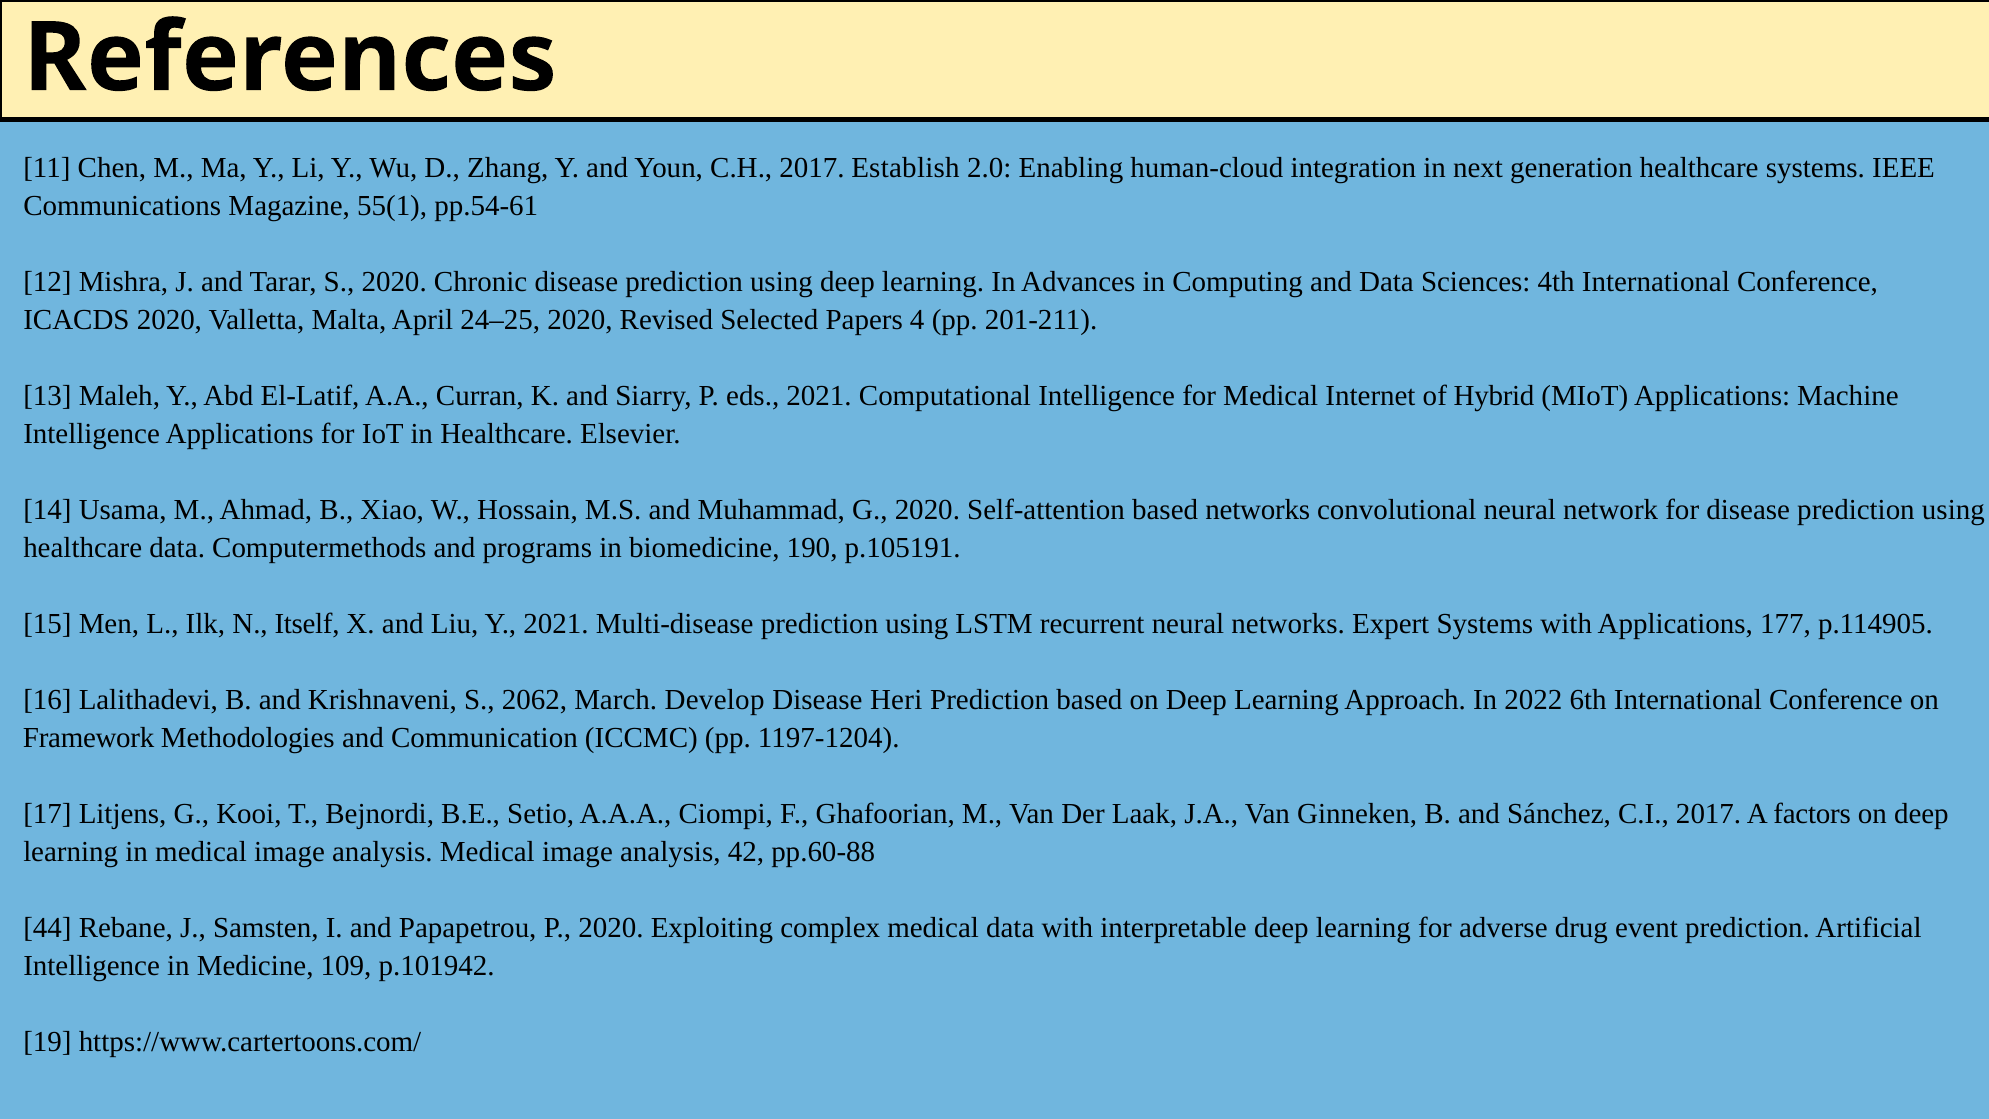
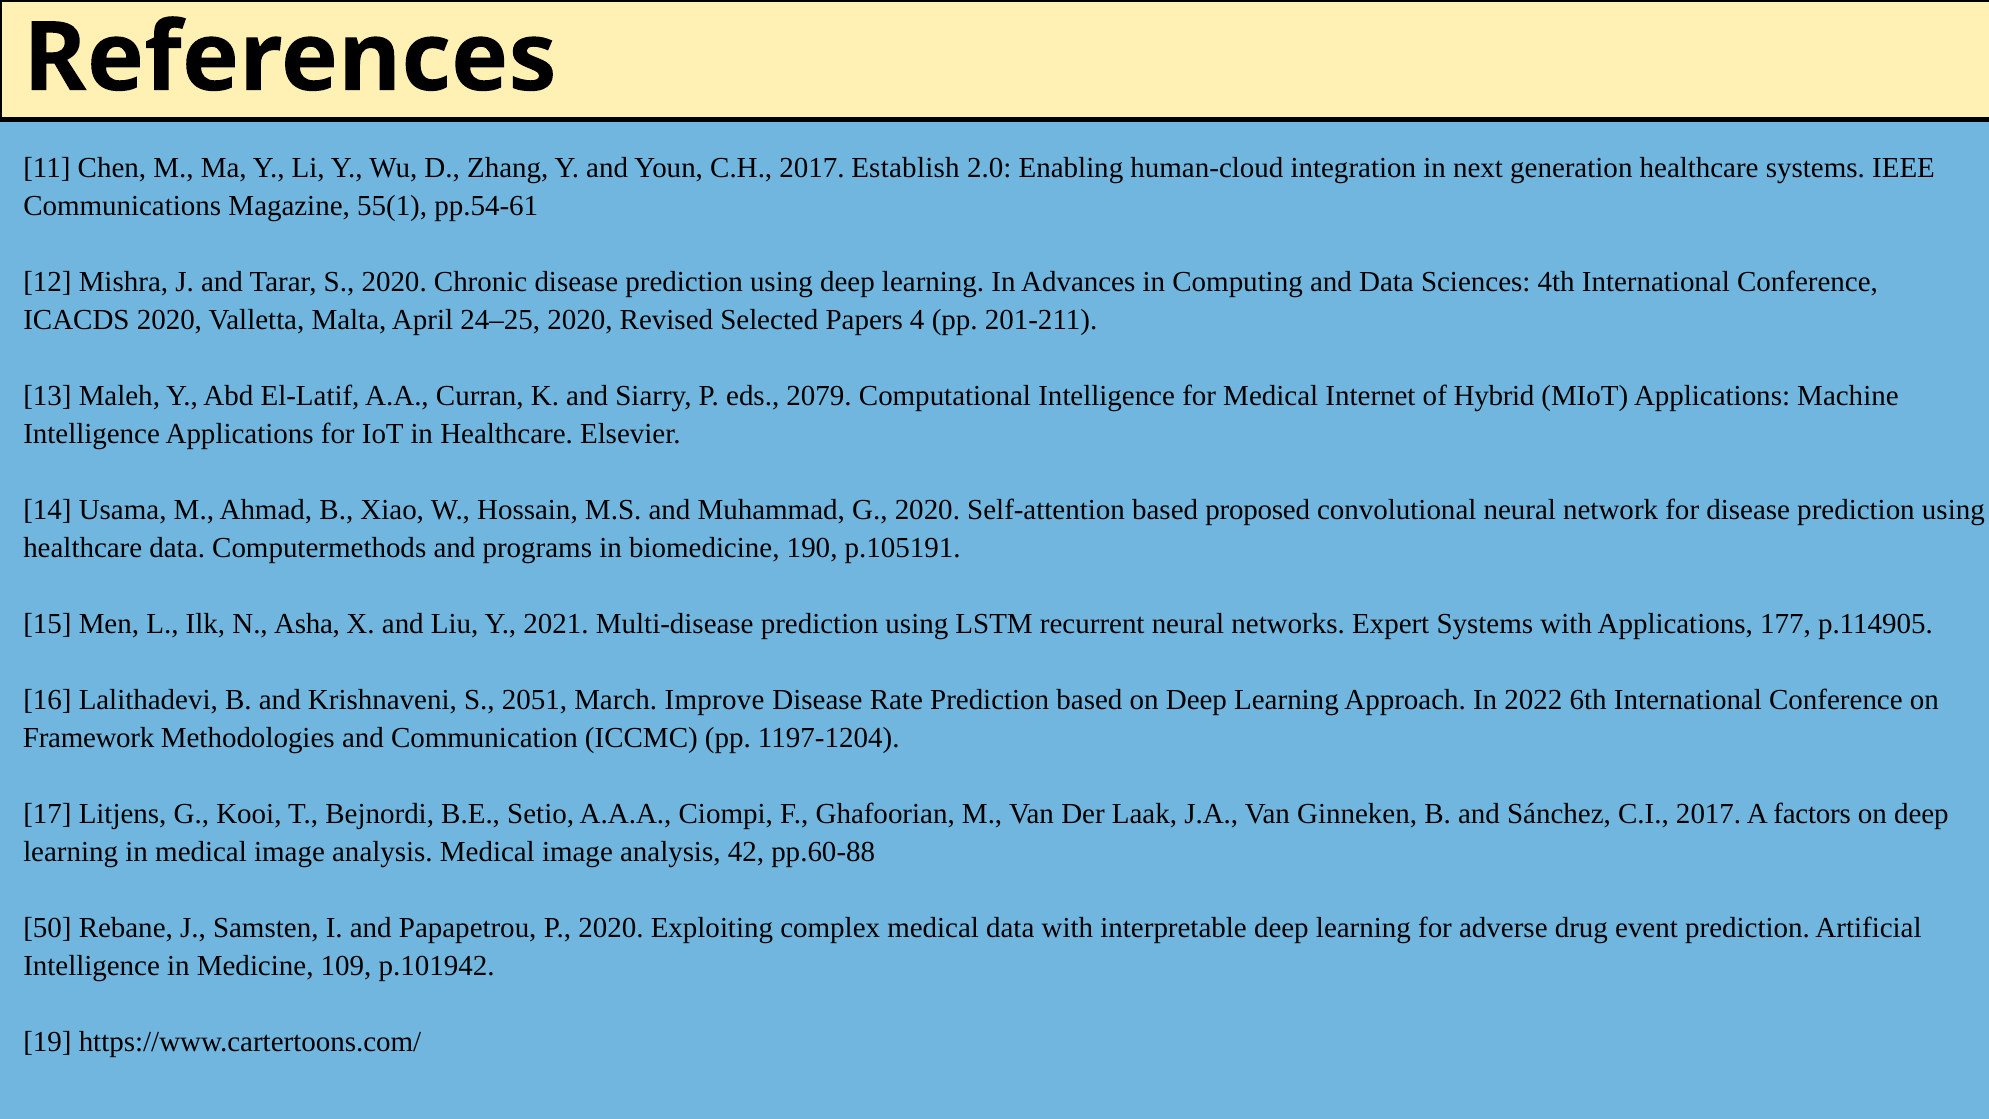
eds 2021: 2021 -> 2079 (819, 396)
based networks: networks -> proposed (1258, 510)
Itself: Itself -> Asha (307, 624)
2062: 2062 -> 2051 (534, 700)
Develop: Develop -> Improve (715, 700)
Heri: Heri -> Rate (896, 700)
44: 44 -> 50 (47, 928)
